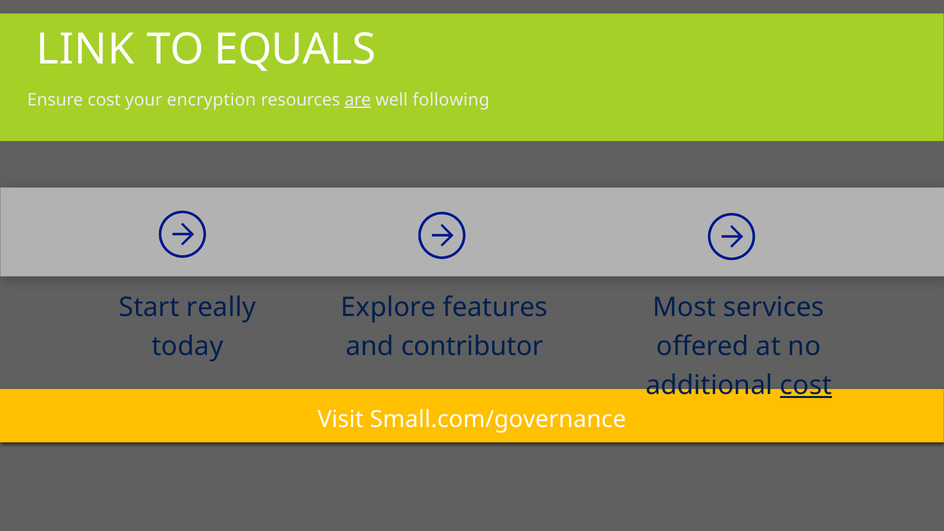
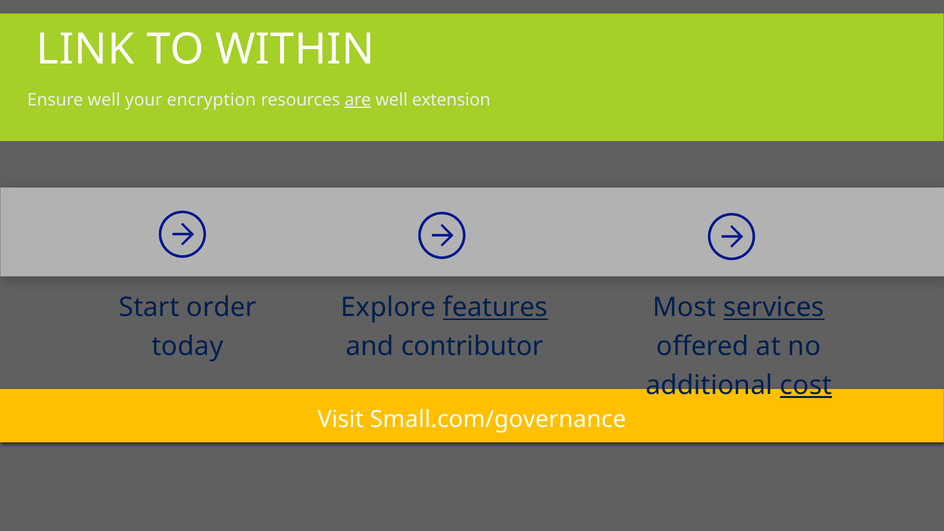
EQUALS: EQUALS -> WITHIN (295, 49)
Ensure cost: cost -> well (104, 100)
following: following -> extension (451, 100)
really: really -> order (221, 308)
features underline: none -> present (495, 308)
services underline: none -> present (774, 308)
